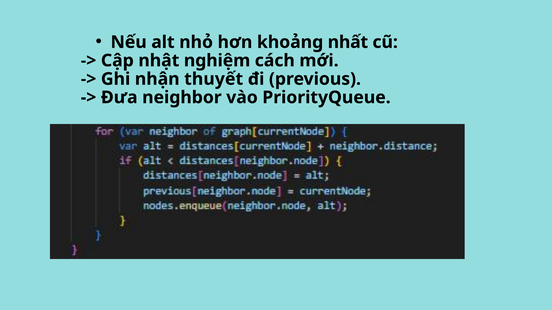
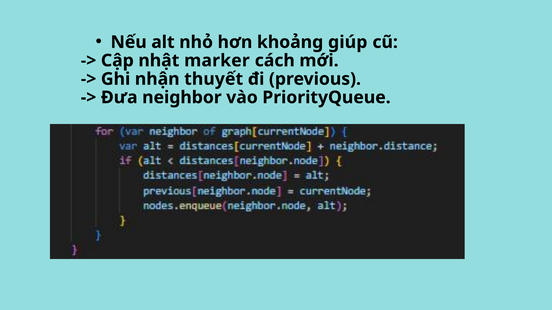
nhất: nhất -> giúp (348, 42)
nghiệm: nghiệm -> marker (217, 61)
